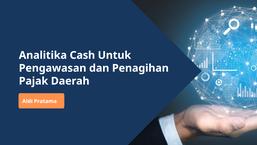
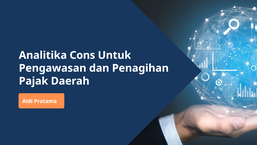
Cash: Cash -> Cons (82, 55)
